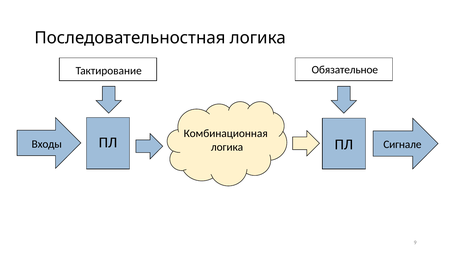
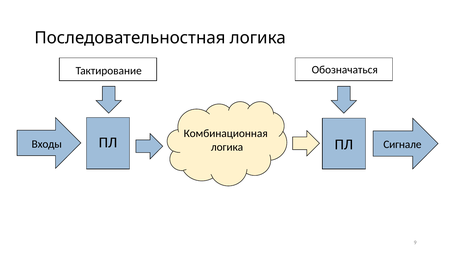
Обязательное: Обязательное -> Обозначаться (345, 70)
